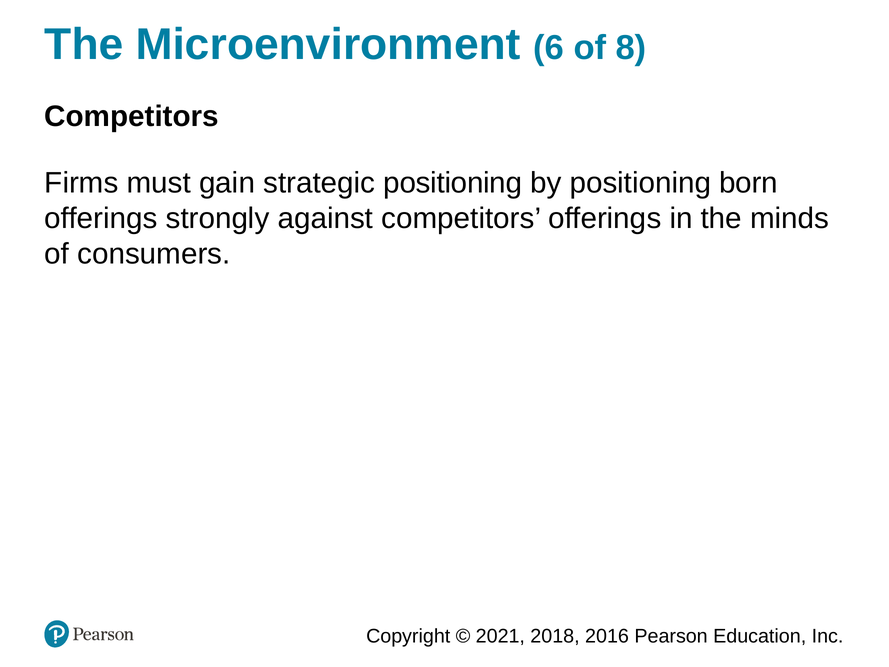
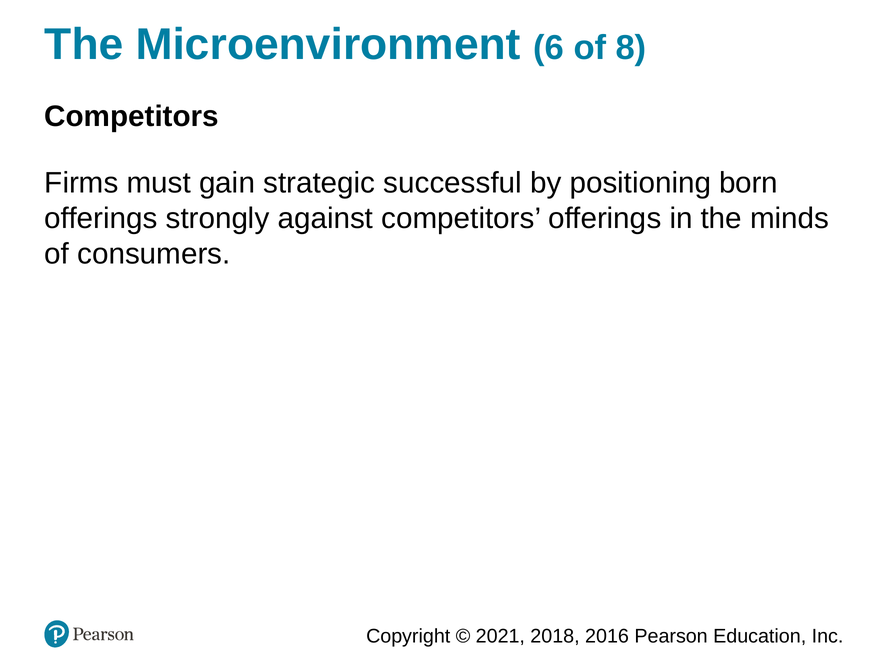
strategic positioning: positioning -> successful (453, 183)
